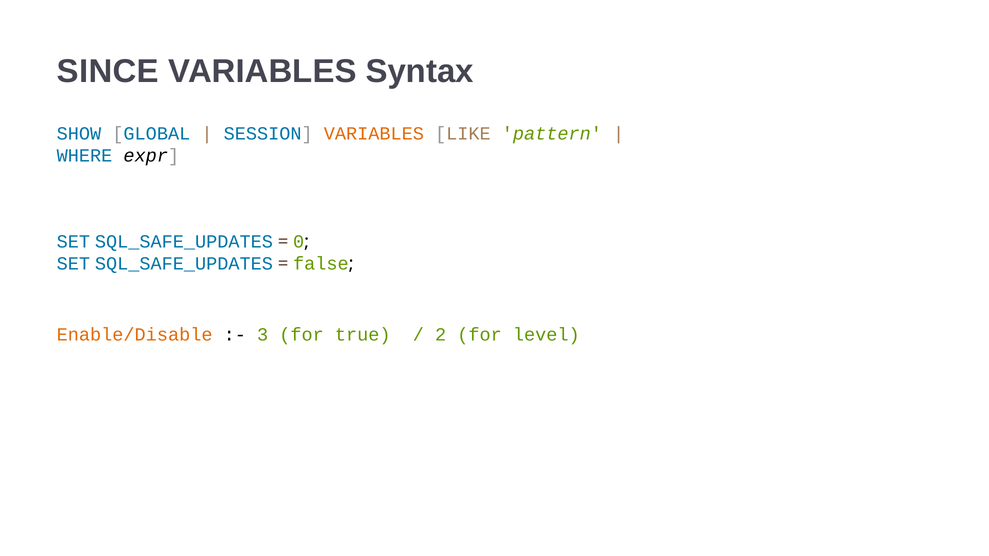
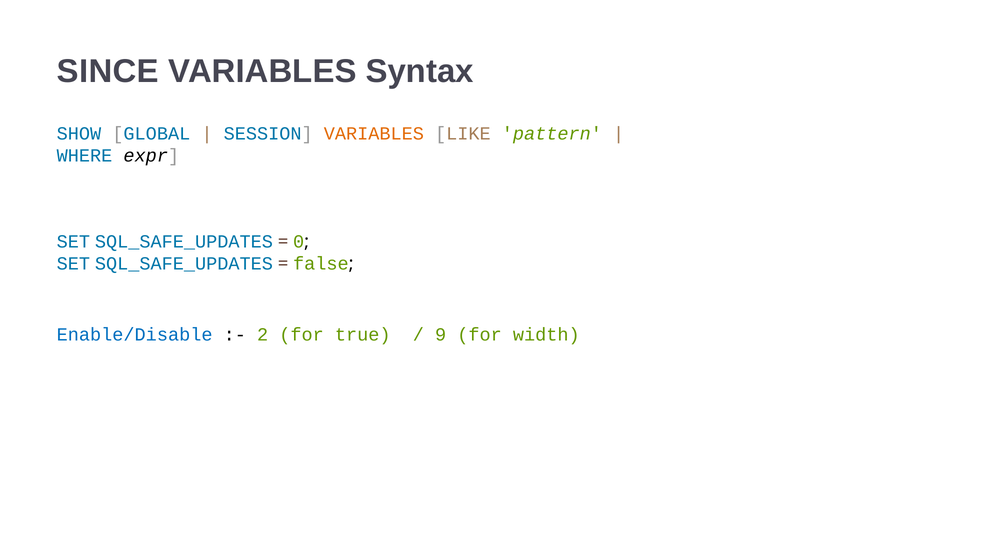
Enable/Disable colour: orange -> blue (135, 335)
3: 3 -> 2 (263, 335)
2: 2 -> 9 (441, 335)
level: level -> width (546, 335)
